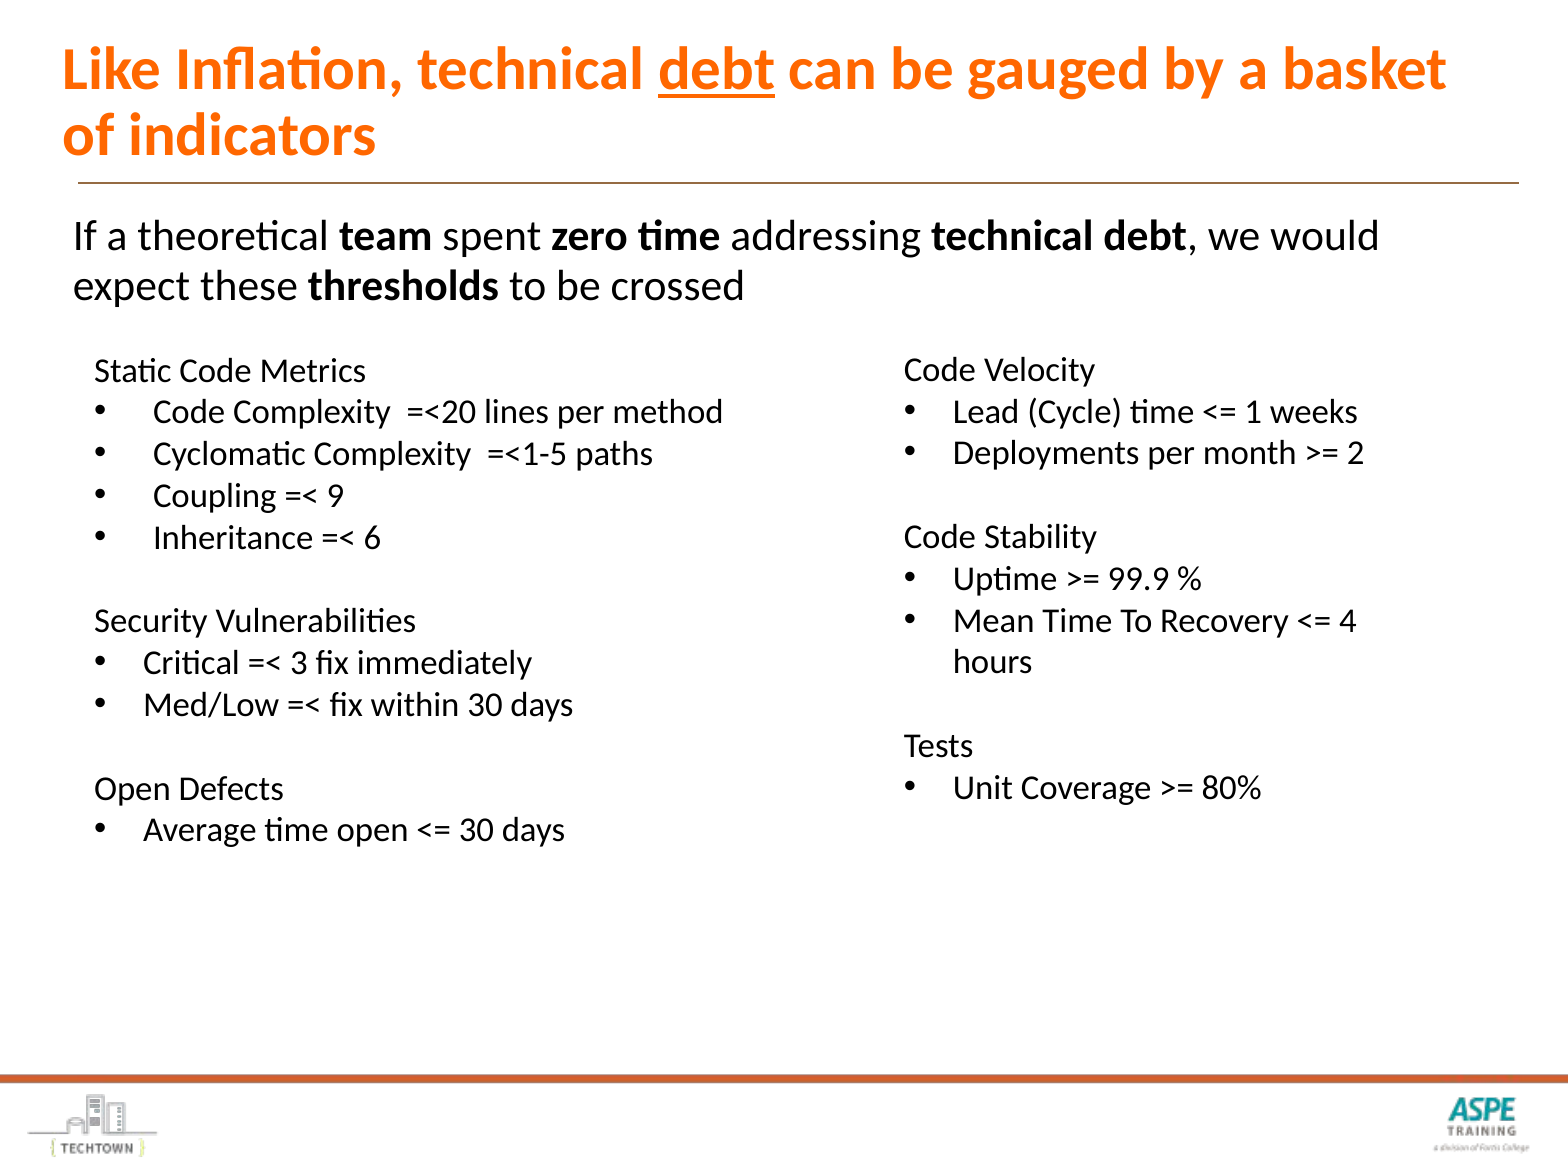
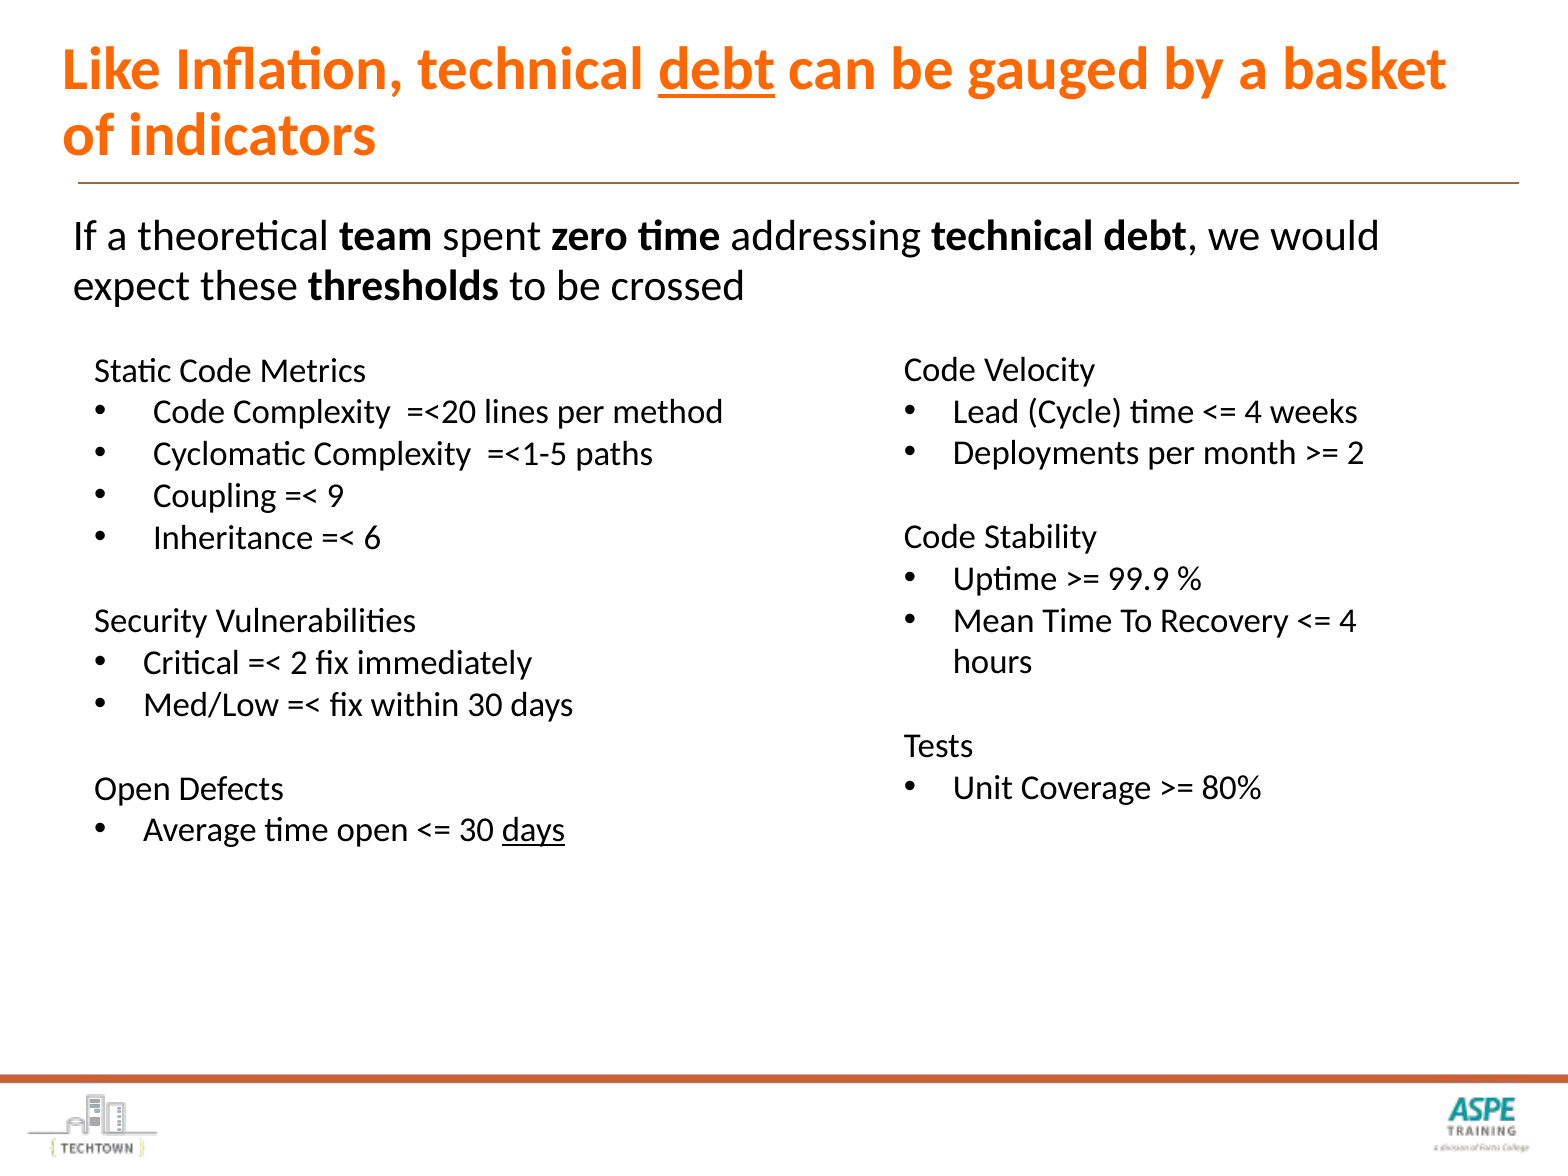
1: 1 -> 4 (1253, 412)
3: 3 -> 2 (299, 663)
days underline: none -> present (534, 830)
